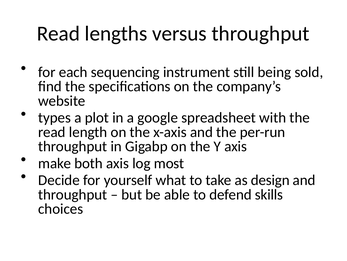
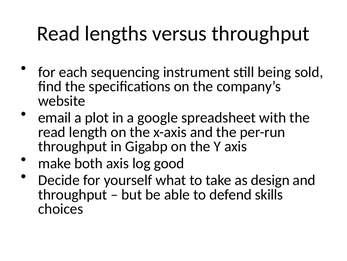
types: types -> email (55, 117)
most: most -> good (169, 163)
